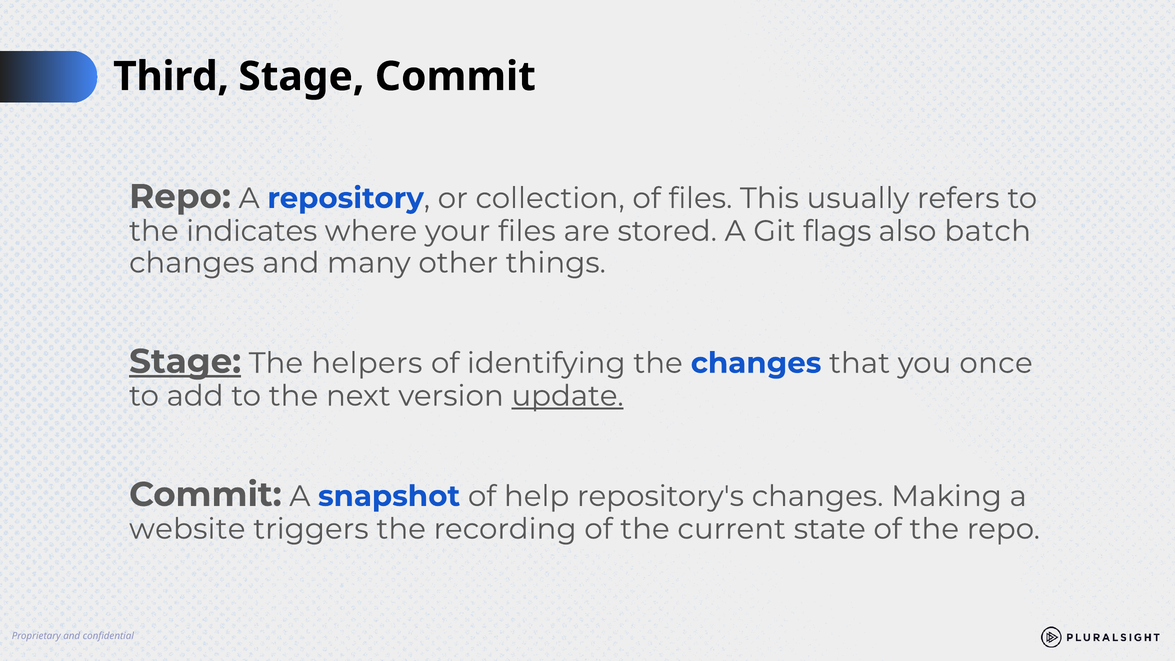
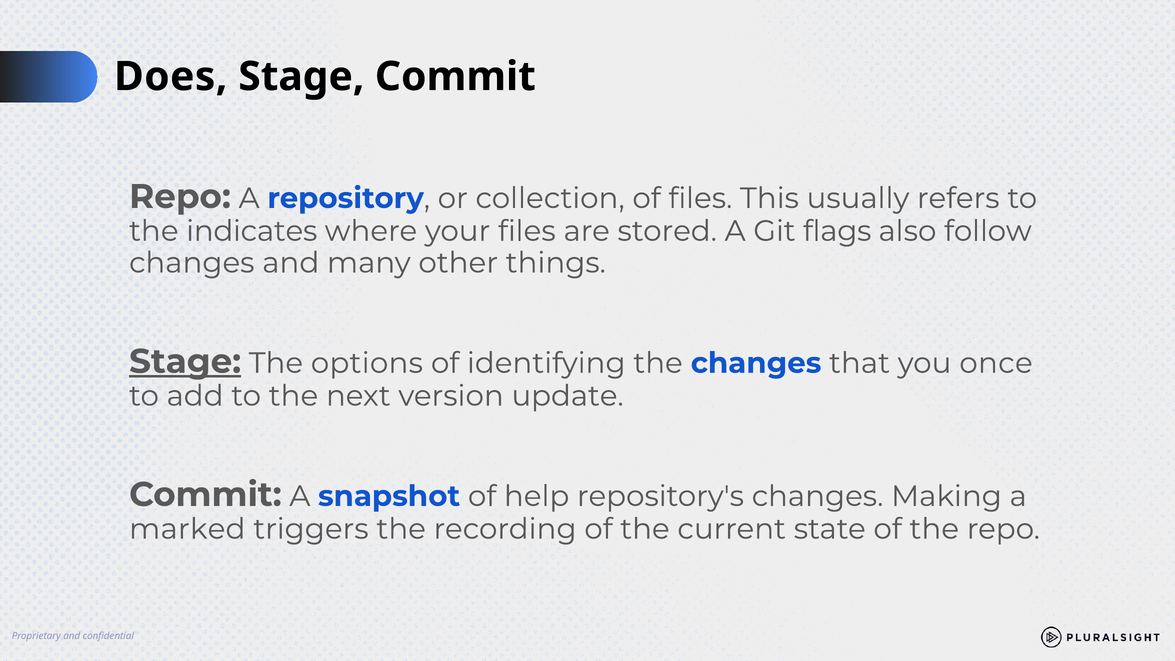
Third: Third -> Does (171, 77)
batch: batch -> follow (988, 231)
helpers: helpers -> options (367, 363)
update underline: present -> none (568, 396)
website: website -> marked (187, 529)
